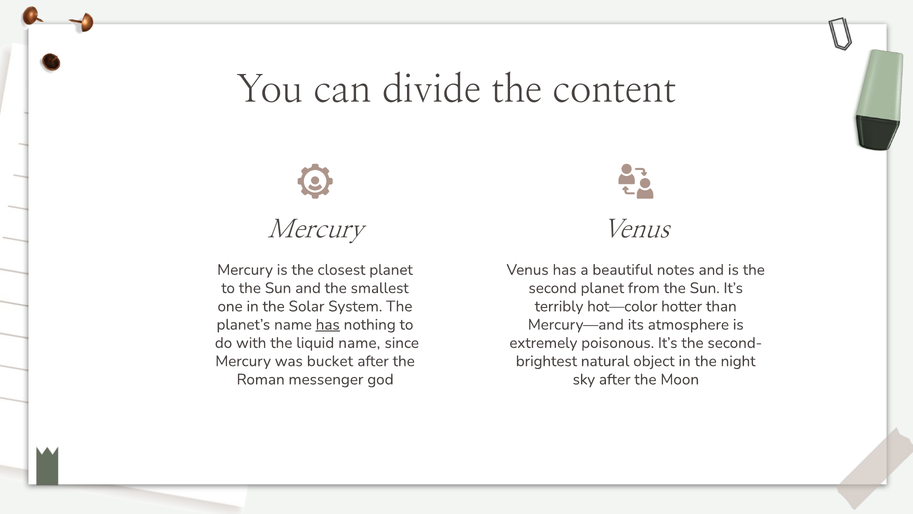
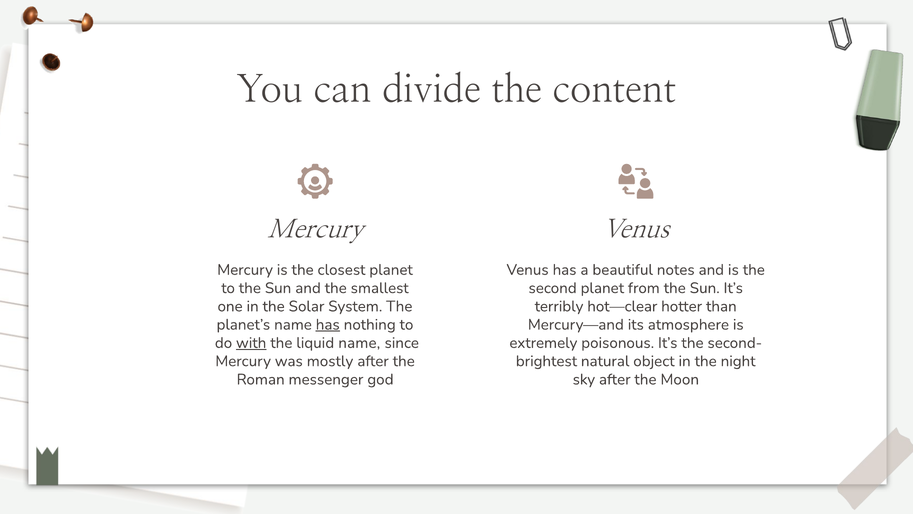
hot—color: hot—color -> hot—clear (622, 306)
with underline: none -> present (251, 343)
bucket: bucket -> mostly (330, 361)
